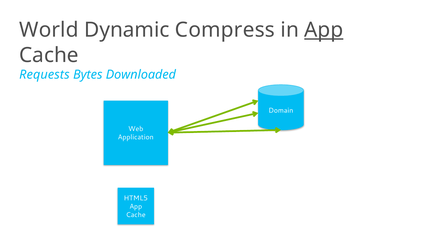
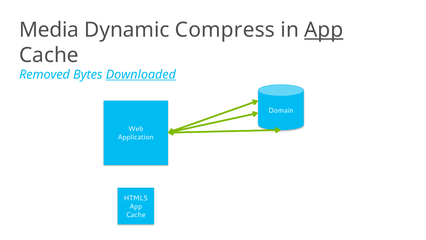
World: World -> Media (49, 30)
Requests: Requests -> Removed (45, 75)
Downloaded underline: none -> present (141, 75)
